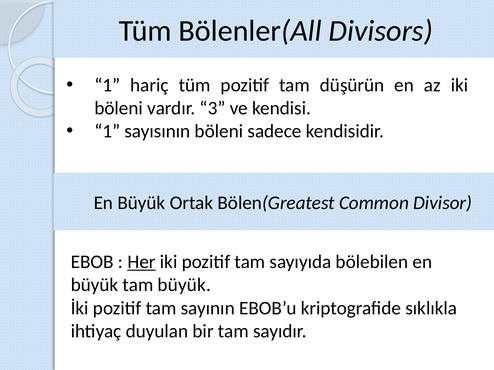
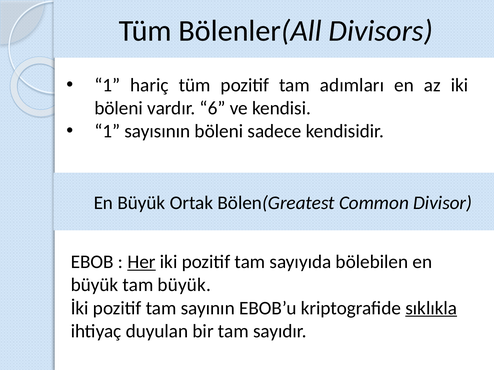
düşürün: düşürün -> adımları (352, 85)
3: 3 -> 6 (213, 108)
sıklıkla underline: none -> present (431, 308)
